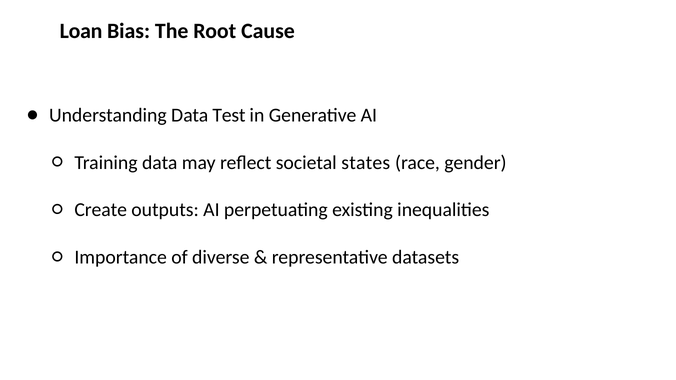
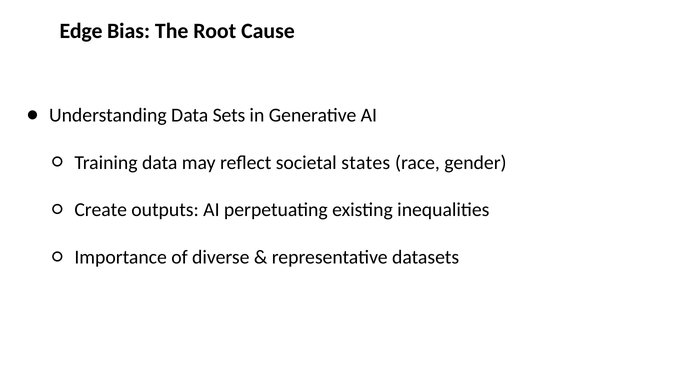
Loan: Loan -> Edge (81, 31)
Test: Test -> Sets (229, 115)
